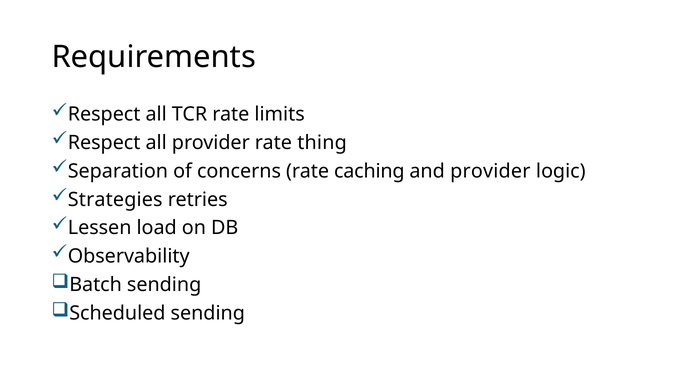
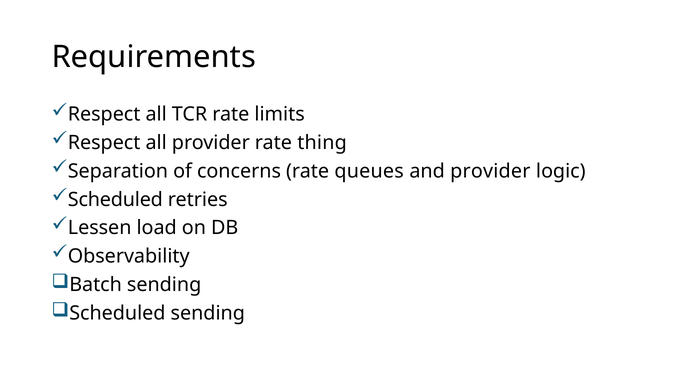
caching: caching -> queues (369, 171)
Strategies: Strategies -> Scheduled (115, 199)
